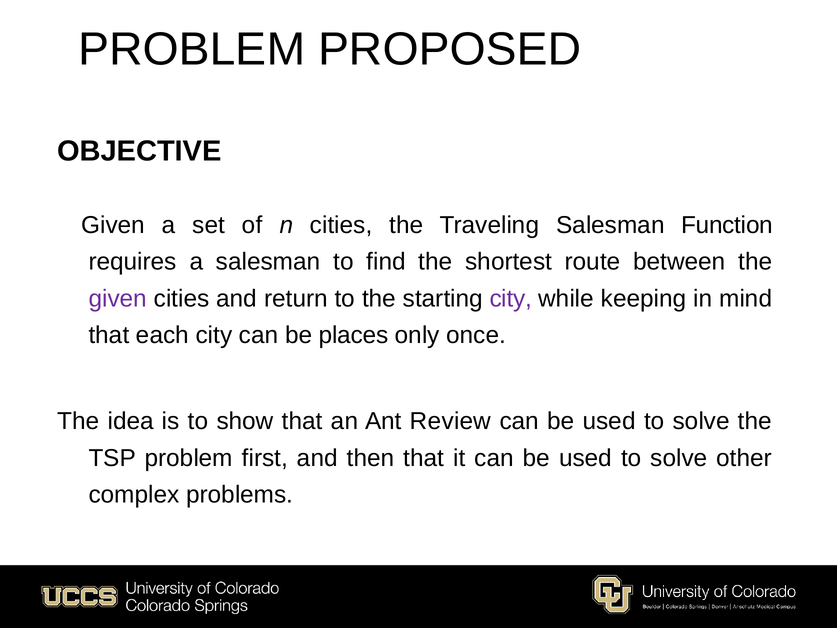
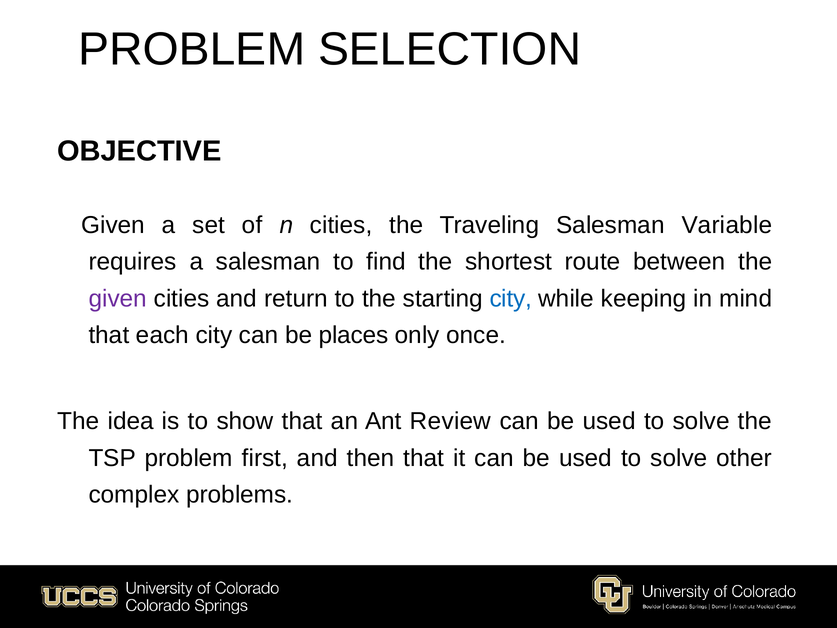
PROPOSED: PROPOSED -> SELECTION (450, 49)
Function: Function -> Variable (727, 225)
city colour: purple -> blue (511, 298)
